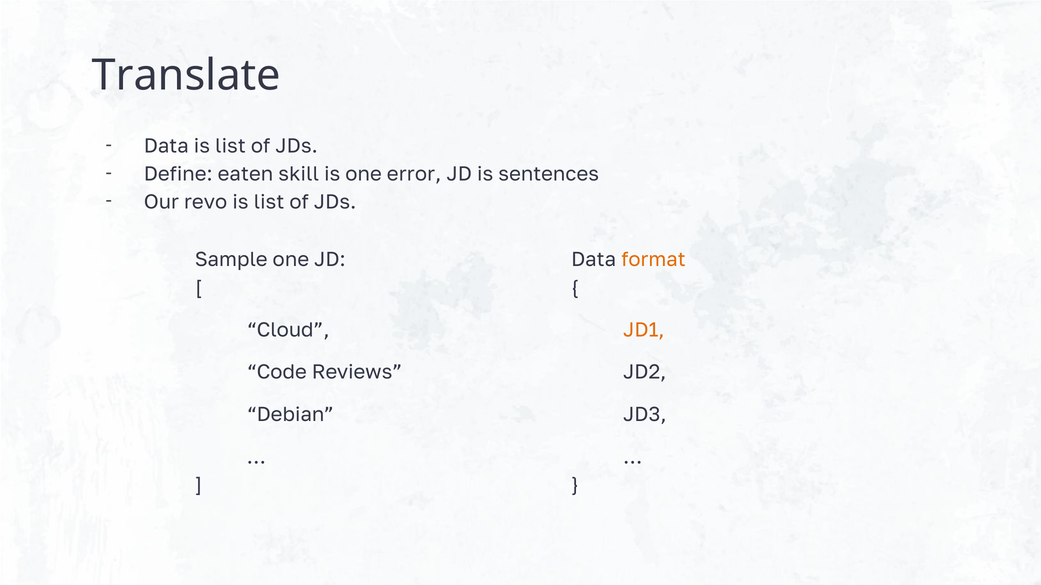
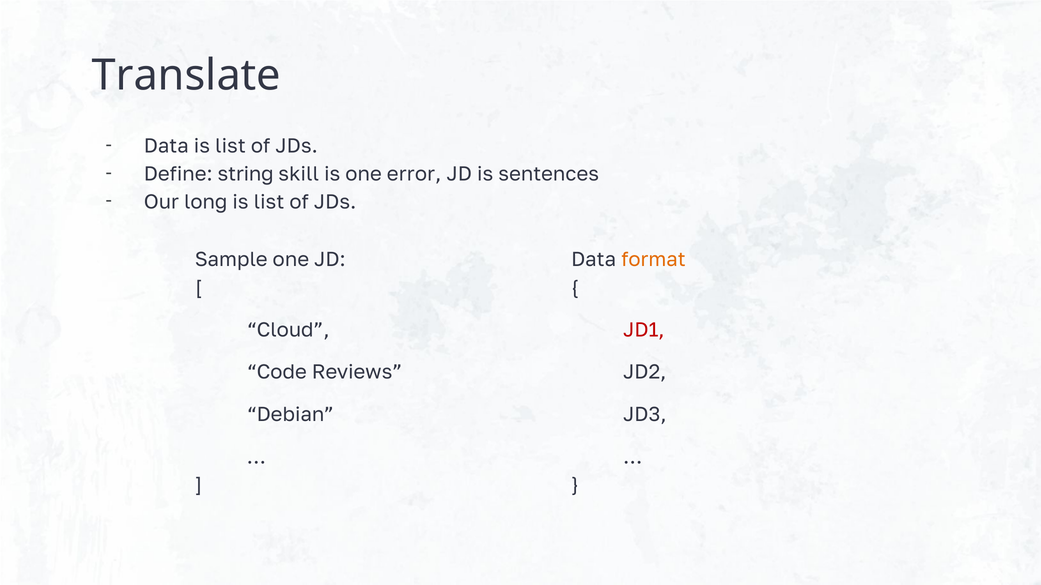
eaten: eaten -> string (246, 174)
revo: revo -> long (206, 202)
JD1 colour: orange -> red (644, 330)
